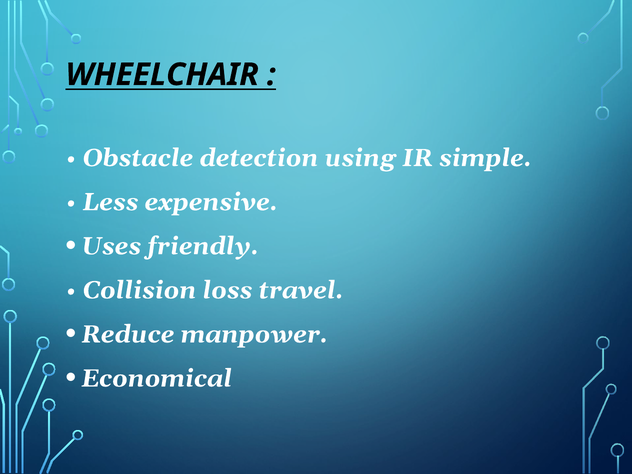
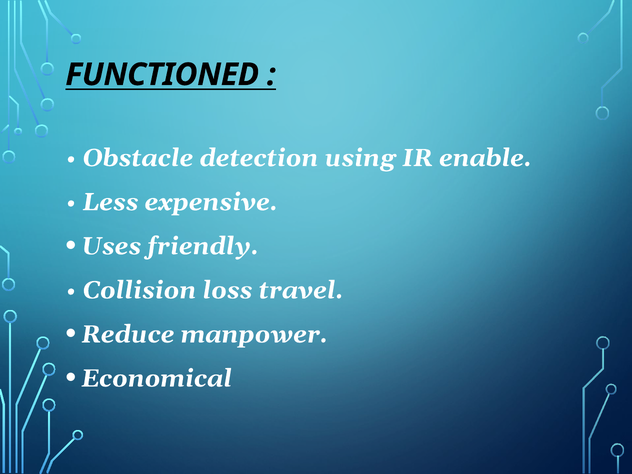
WHEELCHAIR: WHEELCHAIR -> FUNCTIONED (162, 75)
simple: simple -> enable (485, 158)
